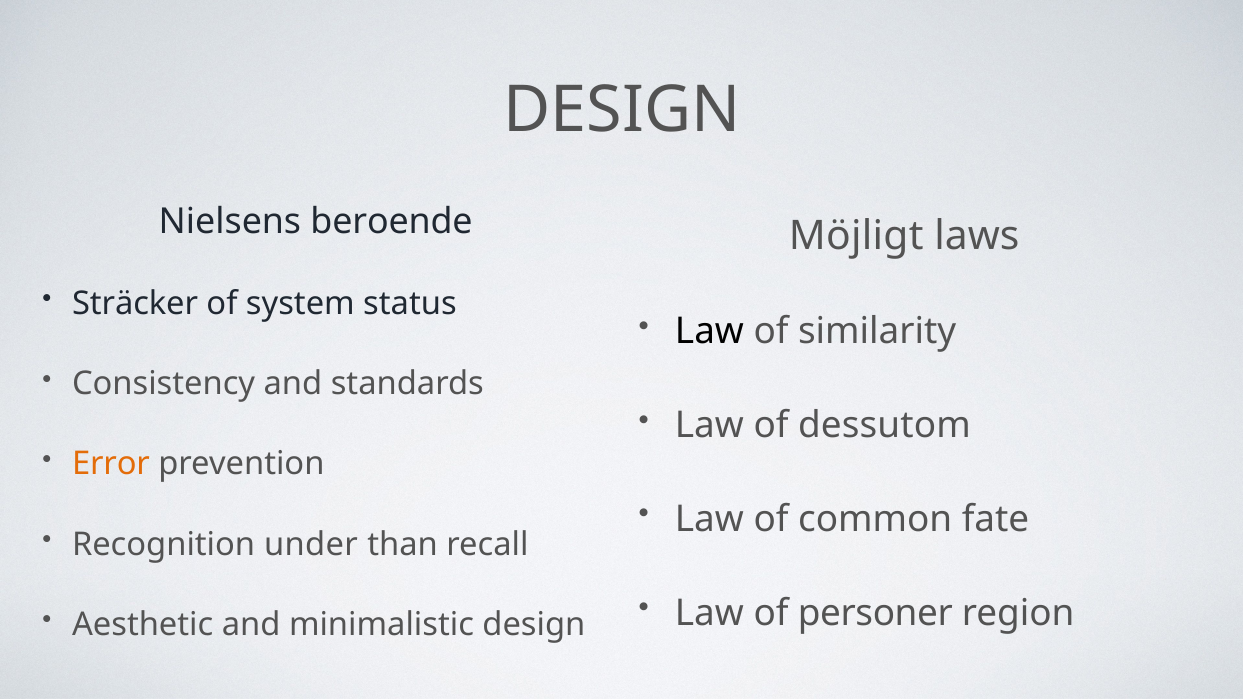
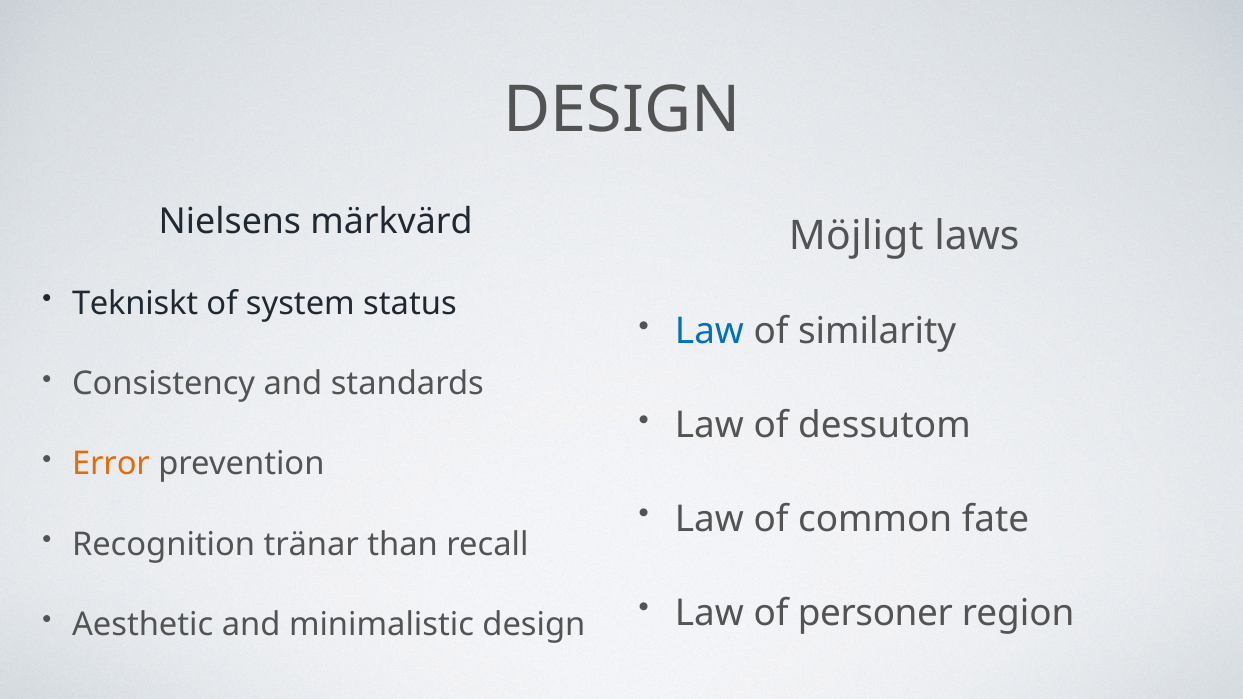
beroende: beroende -> märkvärd (392, 222)
Sträcker: Sträcker -> Tekniskt (135, 304)
Law colour: black -> blue (709, 332)
under: under -> tränar (311, 544)
